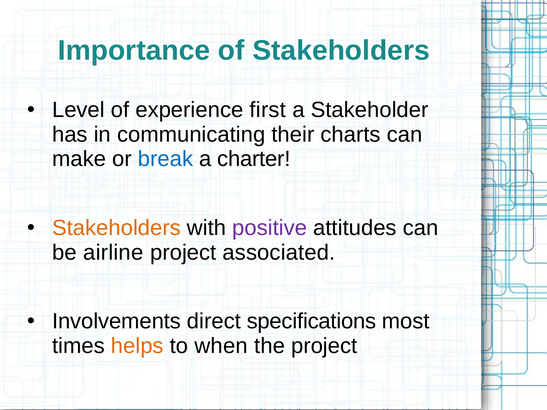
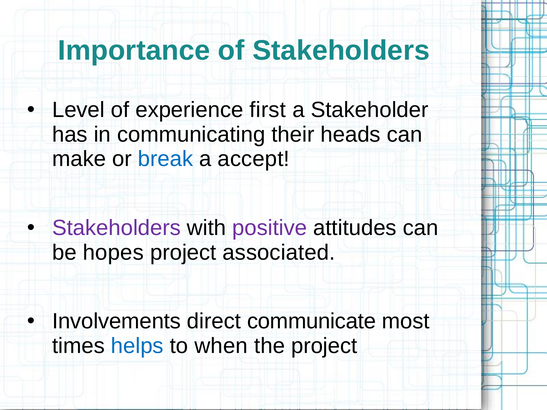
charts: charts -> heads (351, 135)
charter: charter -> accept (254, 159)
Stakeholders colour: orange -> purple (116, 228)
airline: airline -> hopes (113, 253)
specifications: specifications -> communicate (311, 321)
helps colour: orange -> blue (137, 346)
